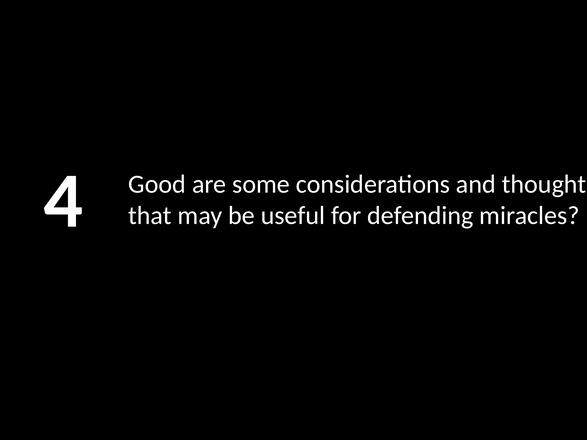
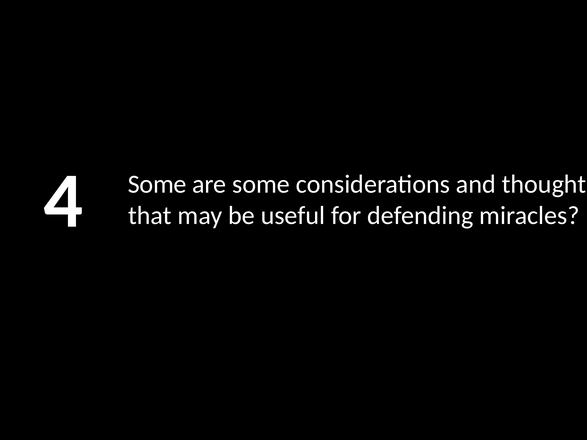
Good: Good -> Some (157, 184)
